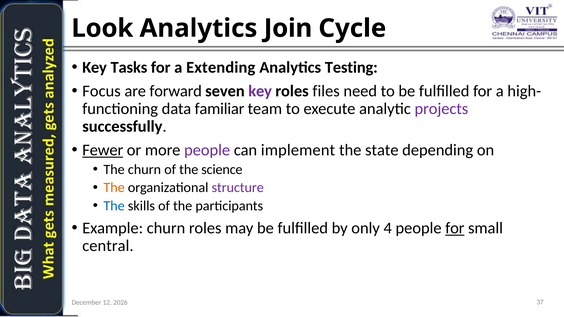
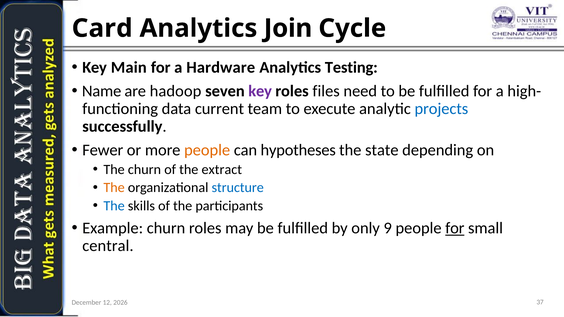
Look: Look -> Card (102, 28)
Tasks: Tasks -> Main (129, 68)
Extending: Extending -> Hardware (221, 68)
Focus: Focus -> Name (102, 91)
forward: forward -> hadoop (176, 91)
familiar: familiar -> current (219, 109)
projects colour: purple -> blue (441, 109)
Fewer underline: present -> none (103, 150)
people colour: purple -> orange (207, 150)
implement: implement -> hypotheses (298, 150)
science: science -> extract (222, 170)
structure colour: purple -> blue (238, 188)
4: 4 -> 9 (388, 228)
